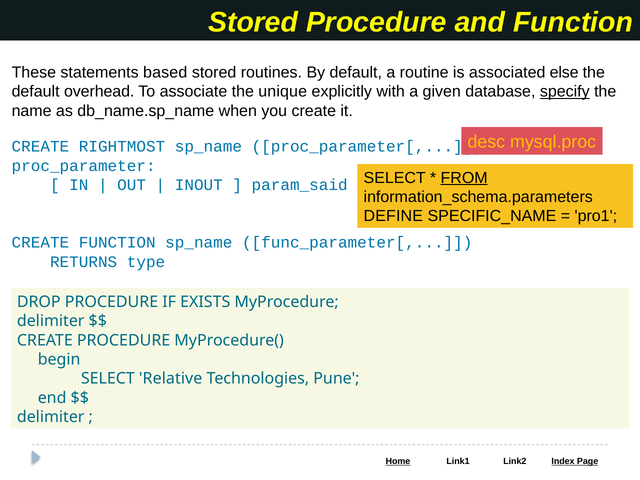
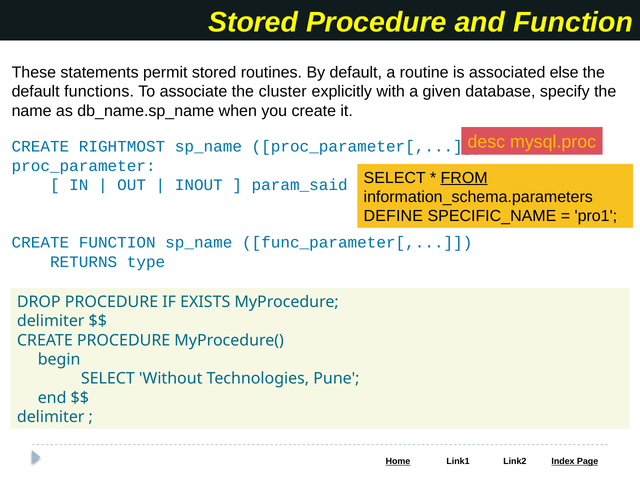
based: based -> permit (165, 73)
overhead: overhead -> functions (99, 92)
unique: unique -> cluster (283, 92)
specify underline: present -> none (565, 92)
Relative: Relative -> Without (171, 379)
